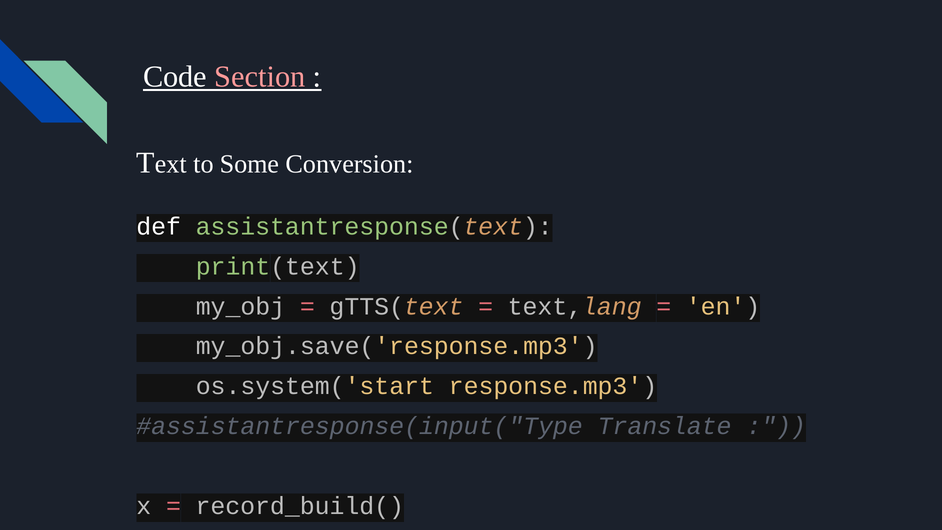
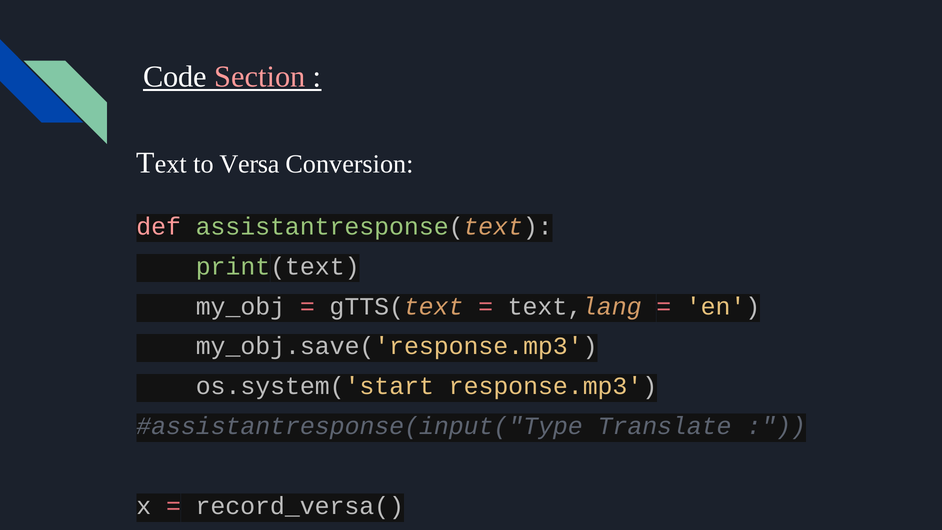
Some: Some -> Versa (249, 164)
def colour: white -> pink (159, 226)
record_build(: record_build( -> record_versa( (300, 506)
